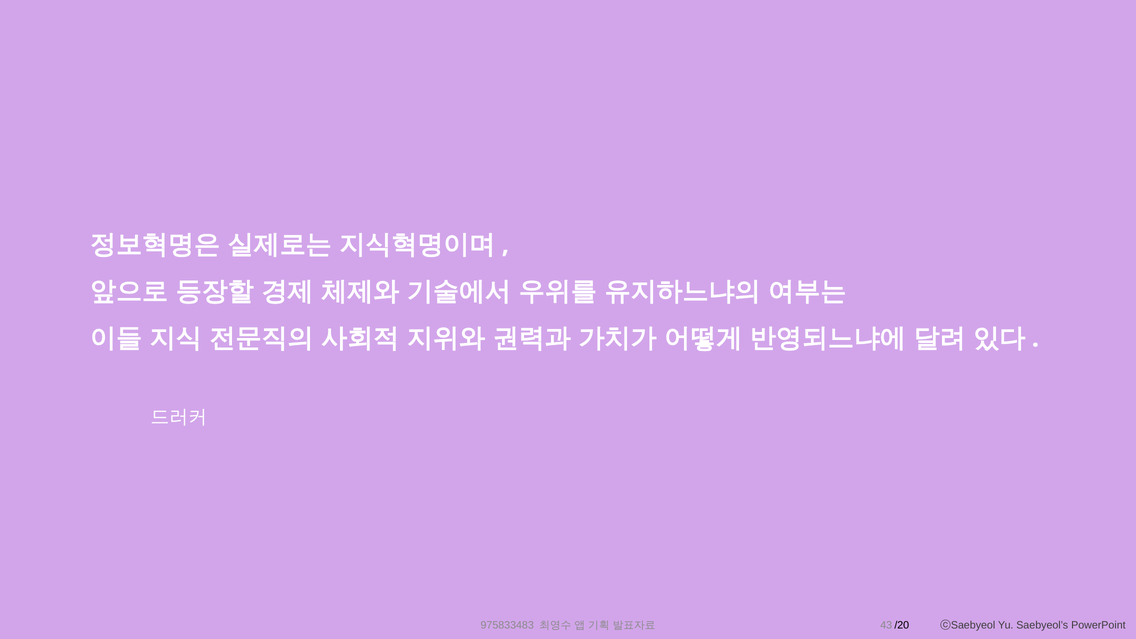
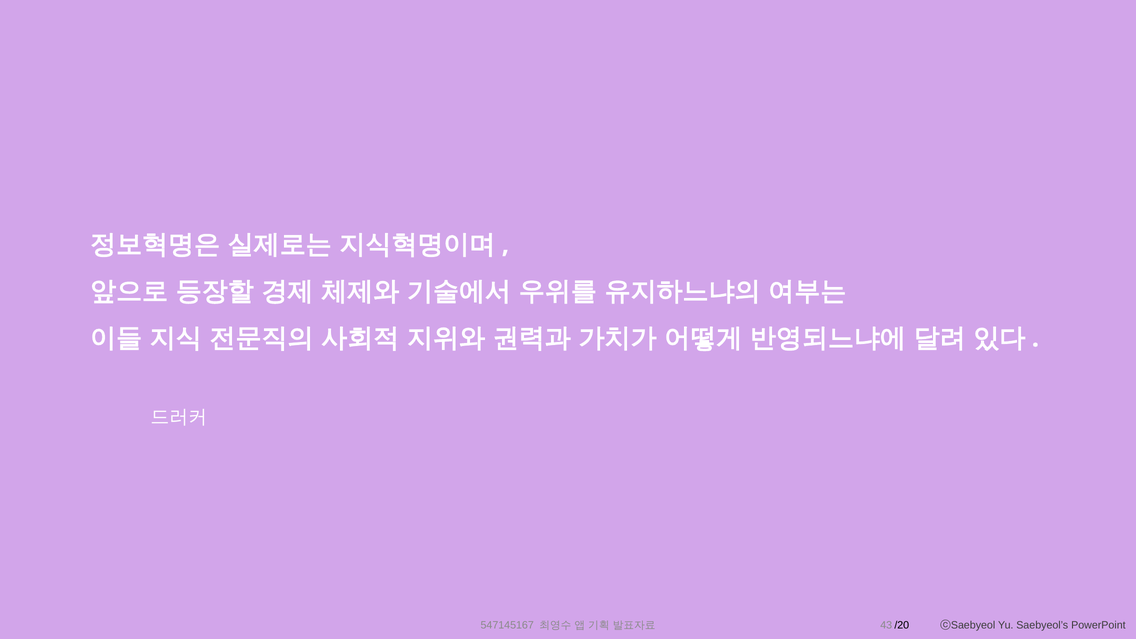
975833483: 975833483 -> 547145167 (507, 625)
